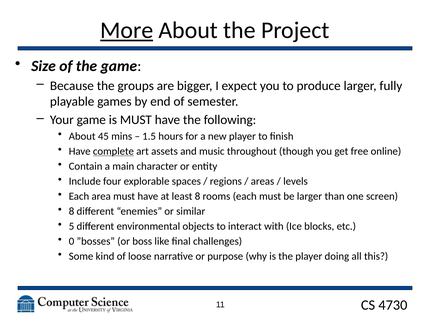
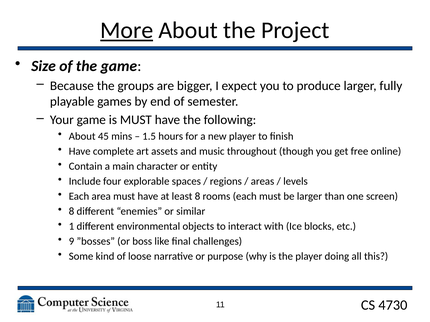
complete underline: present -> none (113, 151)
5: 5 -> 1 (72, 227)
0: 0 -> 9 (72, 242)
